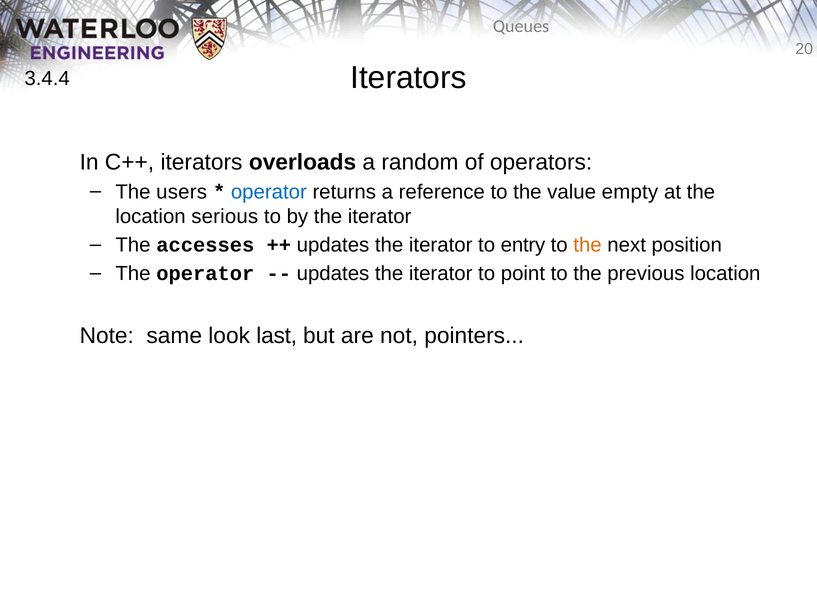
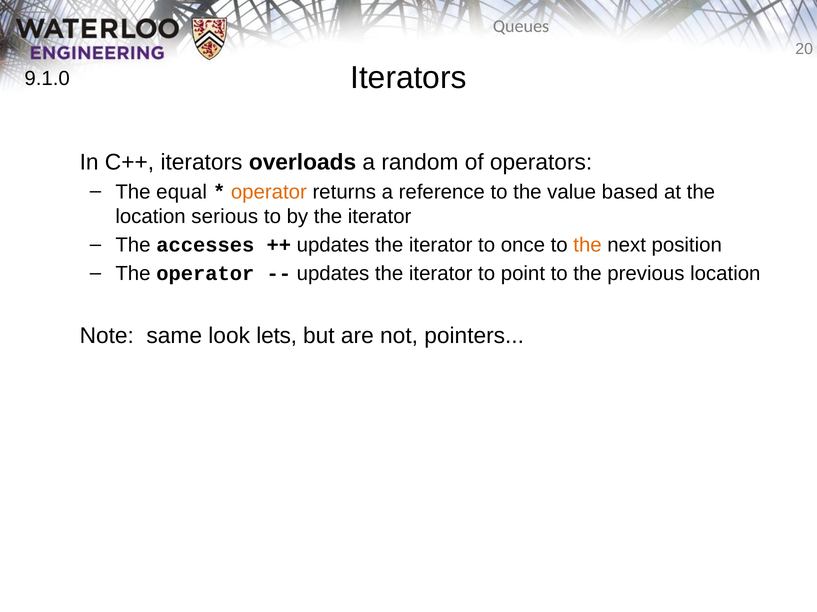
3.4.4: 3.4.4 -> 9.1.0 (47, 79)
users: users -> equal (182, 192)
operator colour: blue -> orange (269, 192)
empty: empty -> based (630, 192)
entry: entry -> once (523, 245)
last: last -> lets (277, 336)
